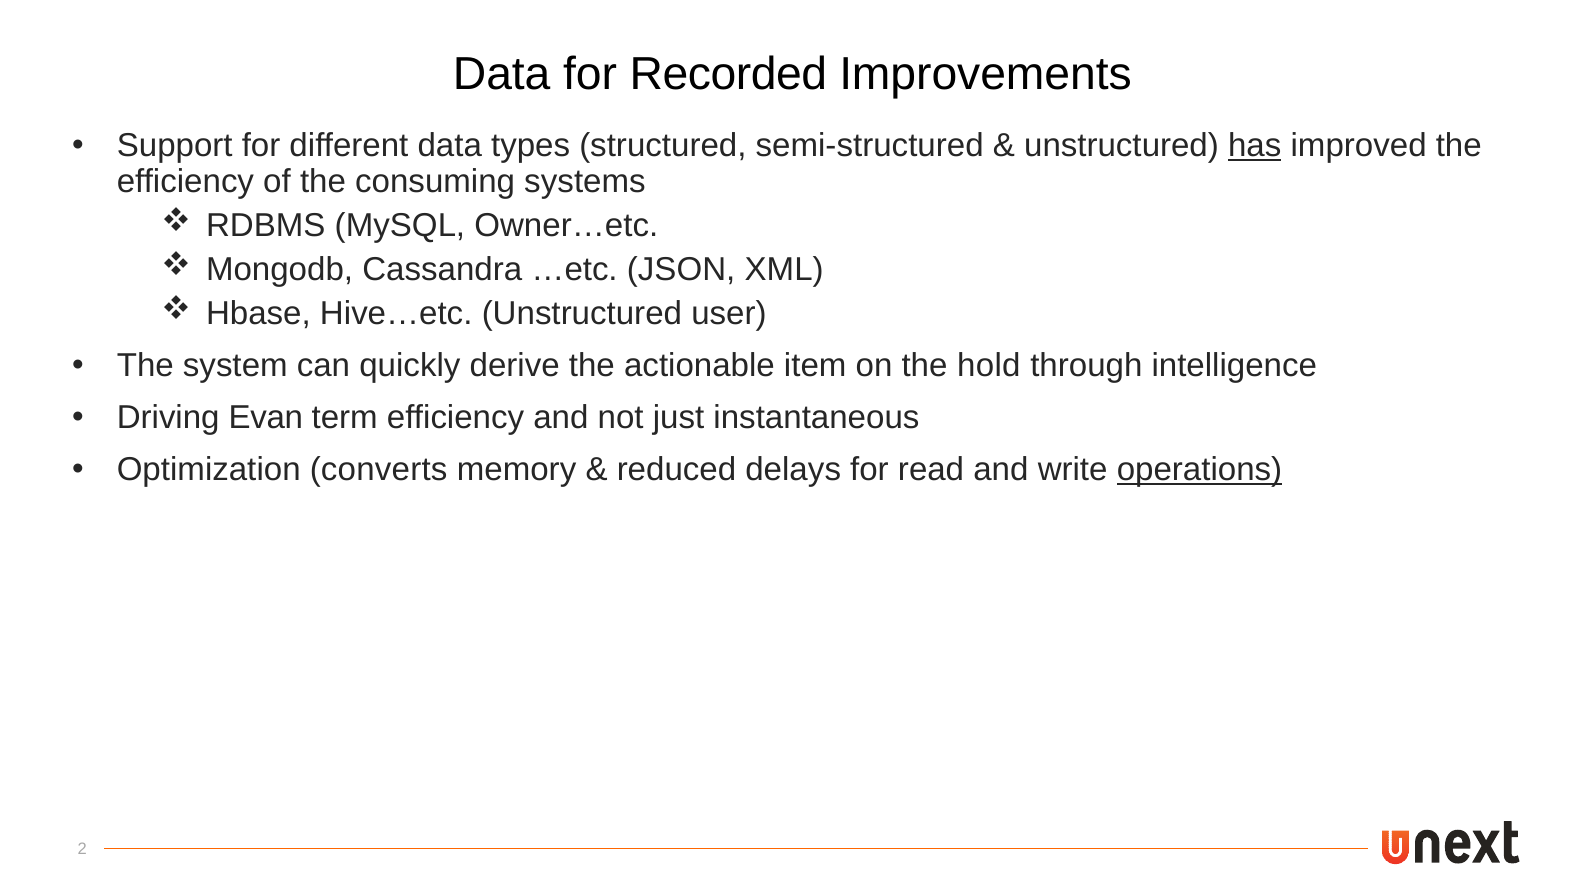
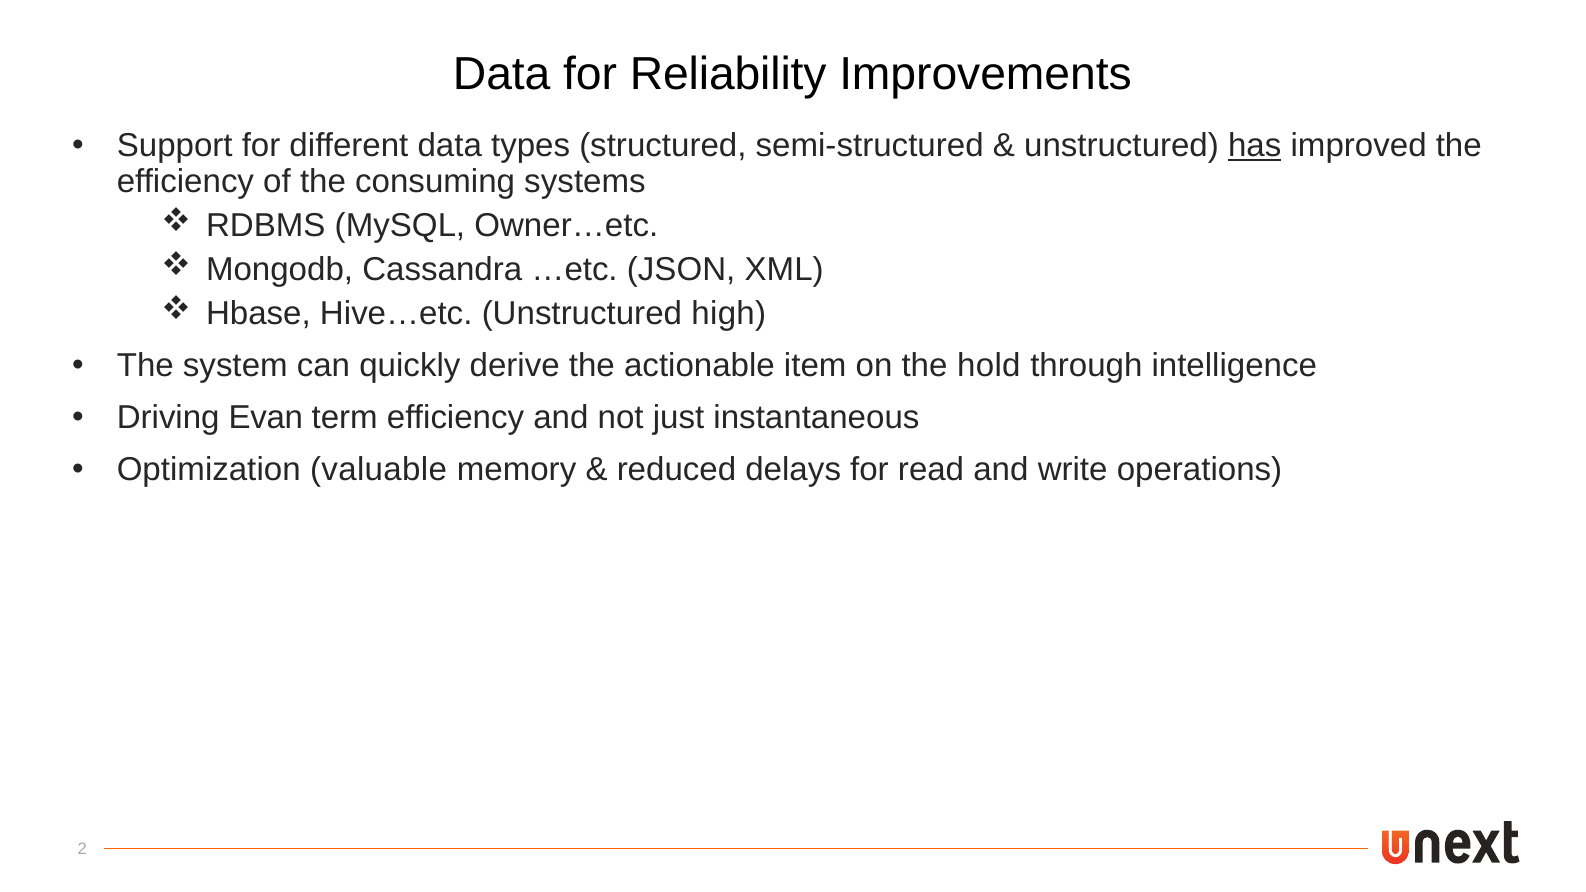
Recorded: Recorded -> Reliability (728, 74)
user: user -> high (729, 313)
converts: converts -> valuable (379, 470)
operations underline: present -> none (1199, 470)
